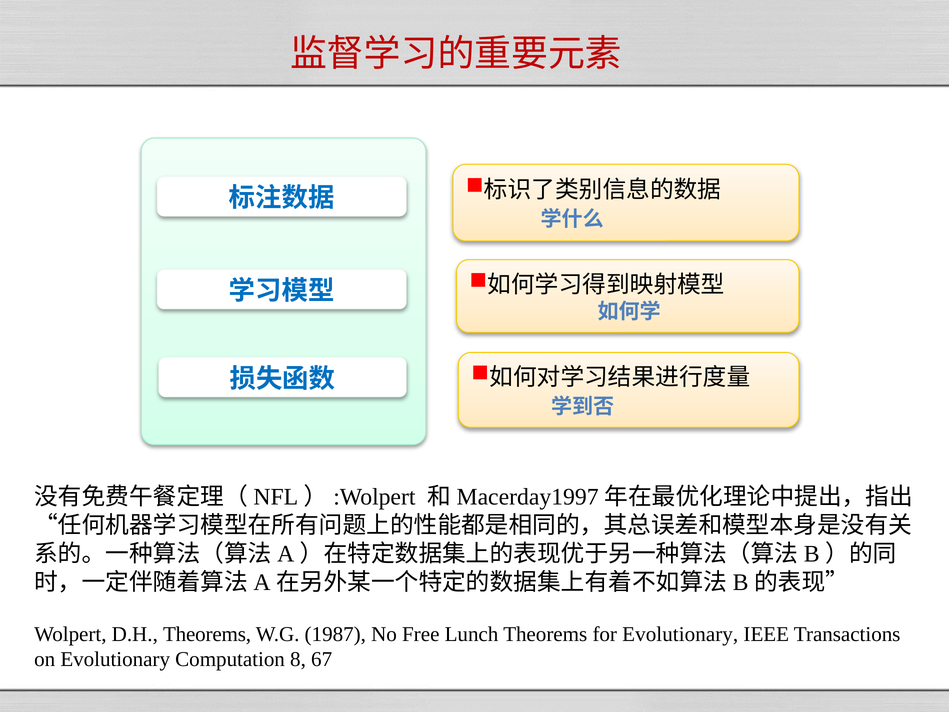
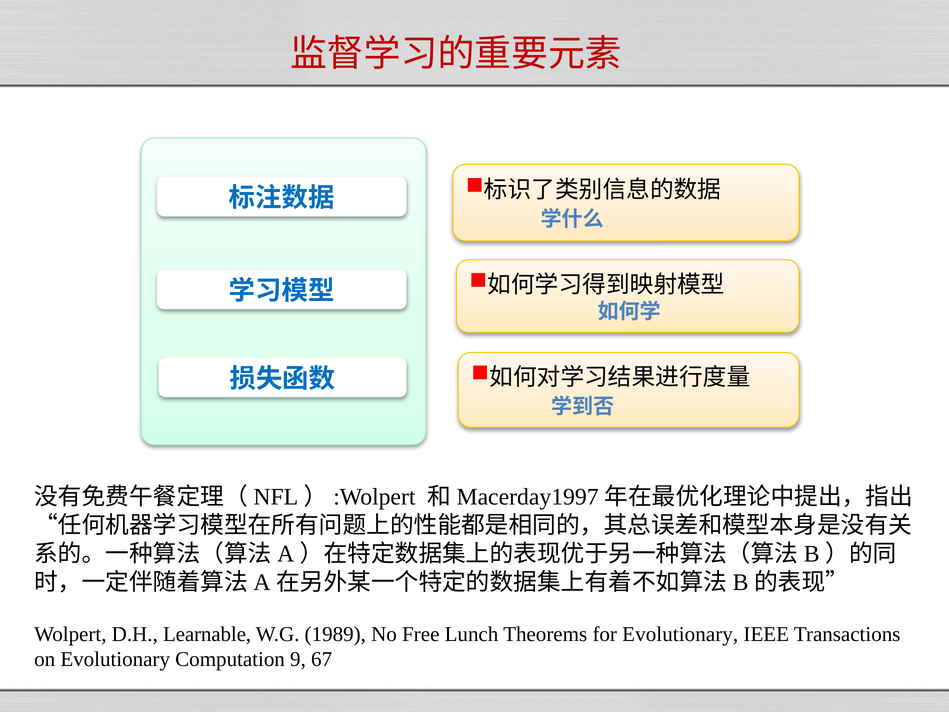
D.H Theorems: Theorems -> Learnable (207, 634)
1987: 1987 -> 1989 (335, 634)
8: 8 -> 9 (298, 659)
